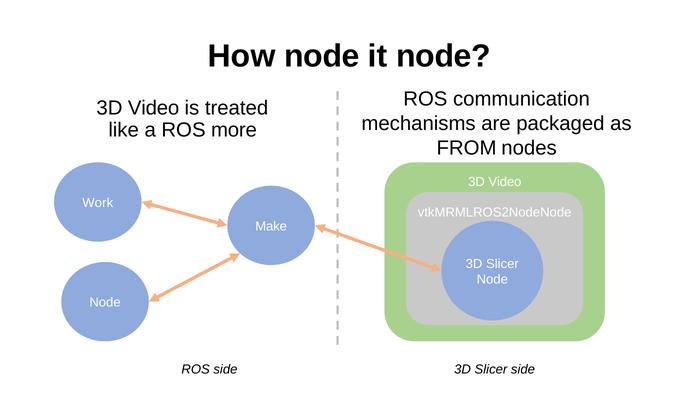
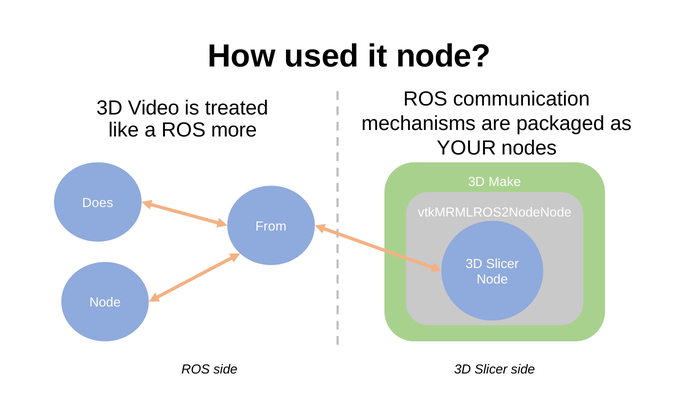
How node: node -> used (322, 56)
FROM: FROM -> YOUR (466, 148)
Video: Video -> Make (505, 182)
Work: Work -> Does (98, 203)
Make: Make -> From (271, 226)
